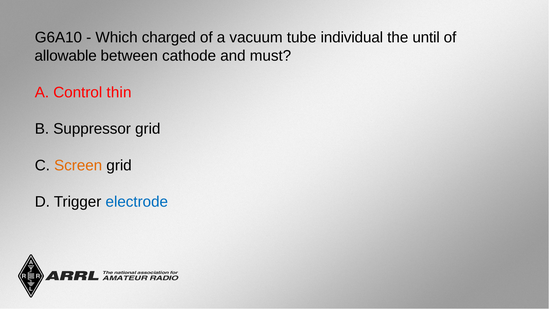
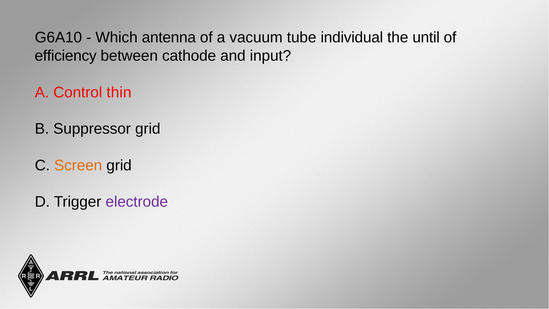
charged: charged -> antenna (169, 38)
allowable: allowable -> efficiency (66, 56)
must: must -> input (271, 56)
electrode colour: blue -> purple (137, 202)
